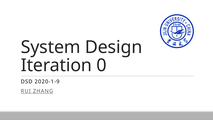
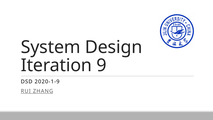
0: 0 -> 9 (101, 65)
